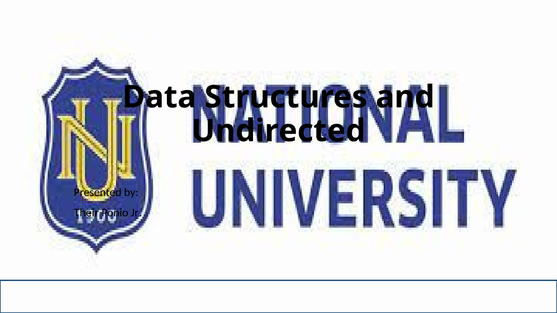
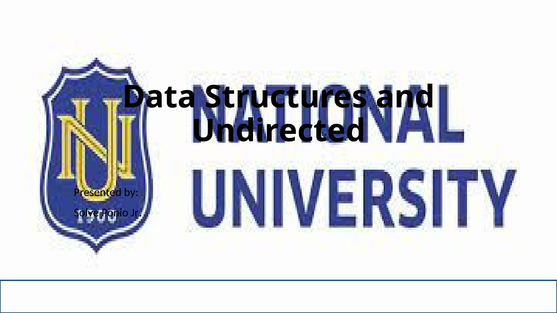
Their: Their -> Solve (86, 213)
